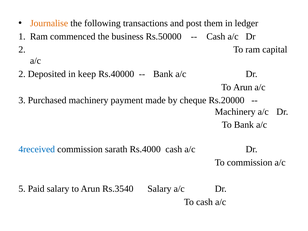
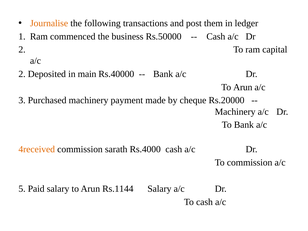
keep: keep -> main (87, 74)
4received colour: blue -> orange (37, 149)
Rs.3540: Rs.3540 -> Rs.1144 (118, 189)
